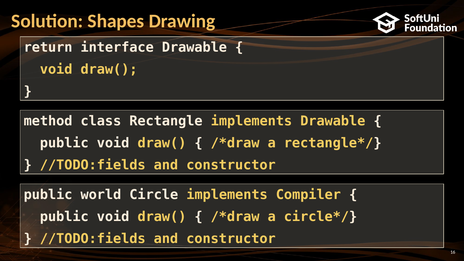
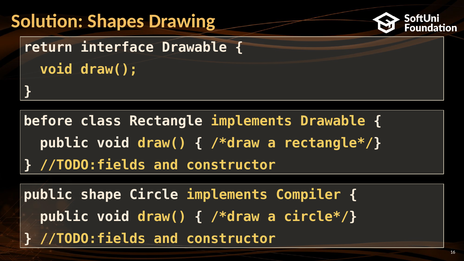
method: method -> before (48, 121)
world: world -> shape (101, 195)
